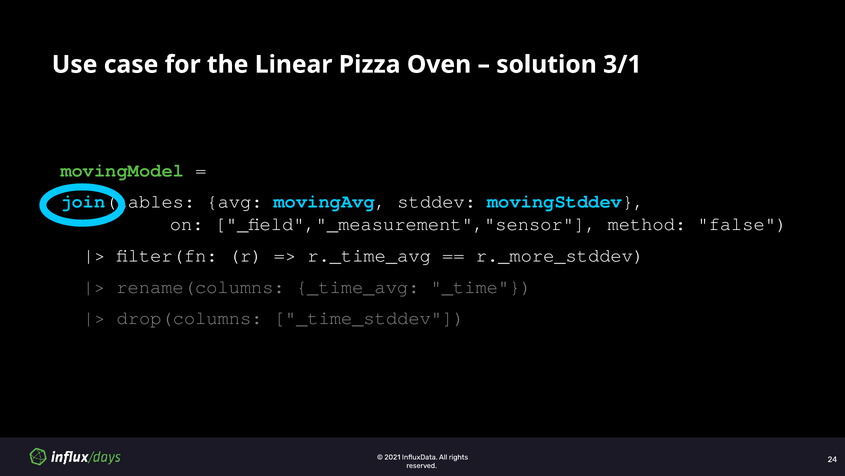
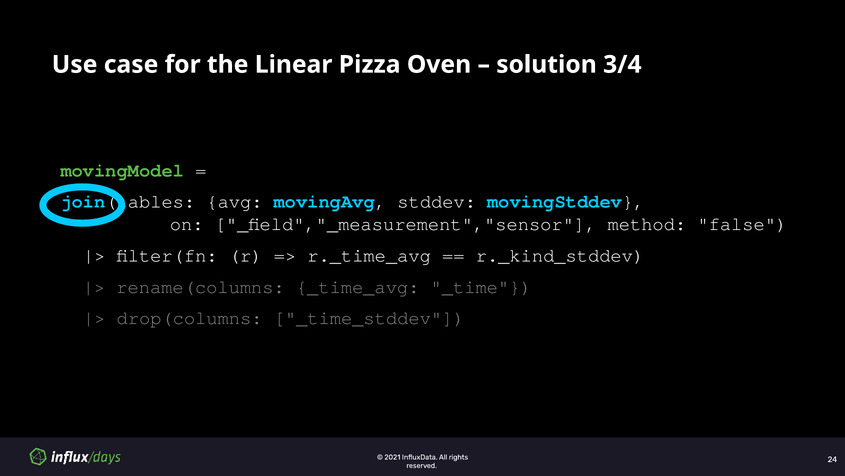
3/1: 3/1 -> 3/4 (622, 64)
r._more_stddev: r._more_stddev -> r._kind_stddev (560, 255)
